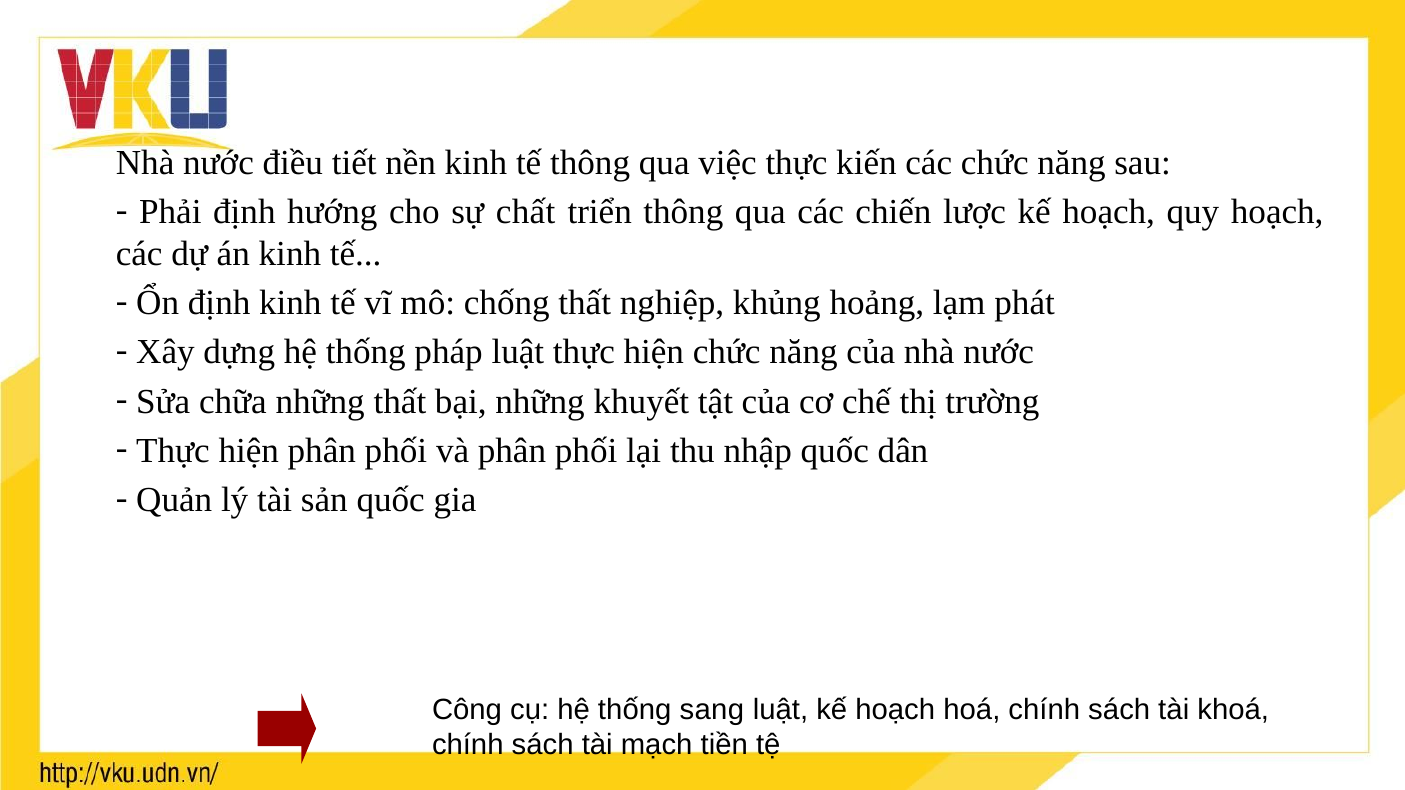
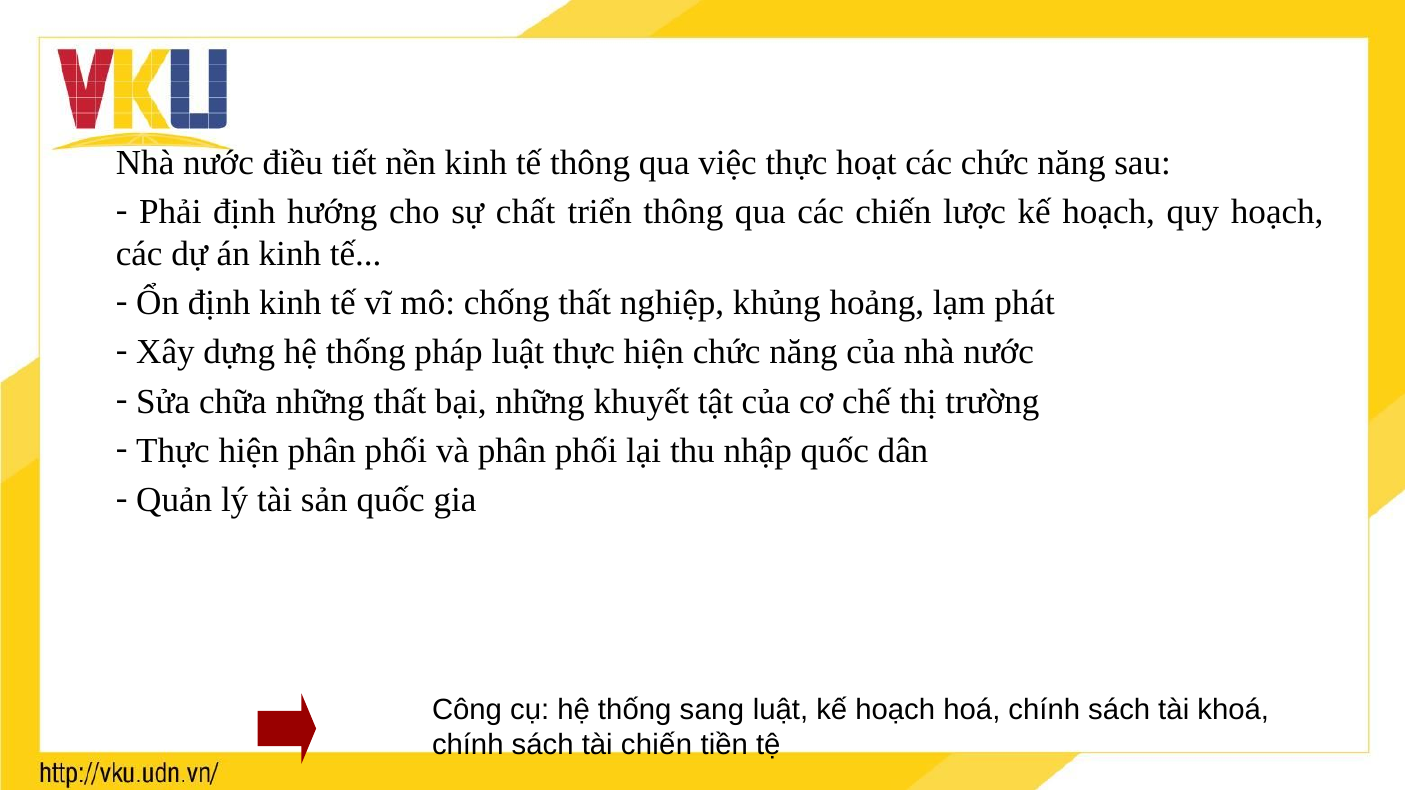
kiến: kiến -> hoạt (866, 163)
tài mạch: mạch -> chiến (657, 745)
